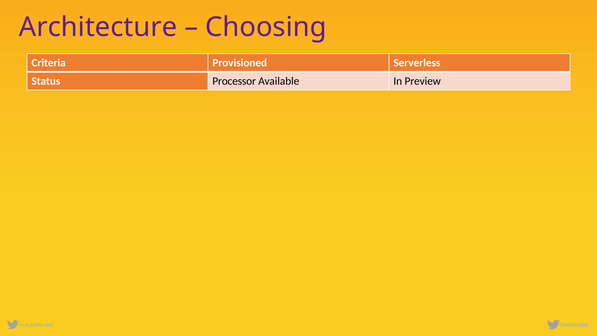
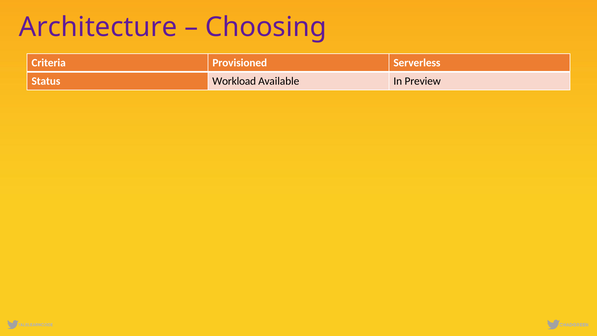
Processor: Processor -> Workload (234, 81)
